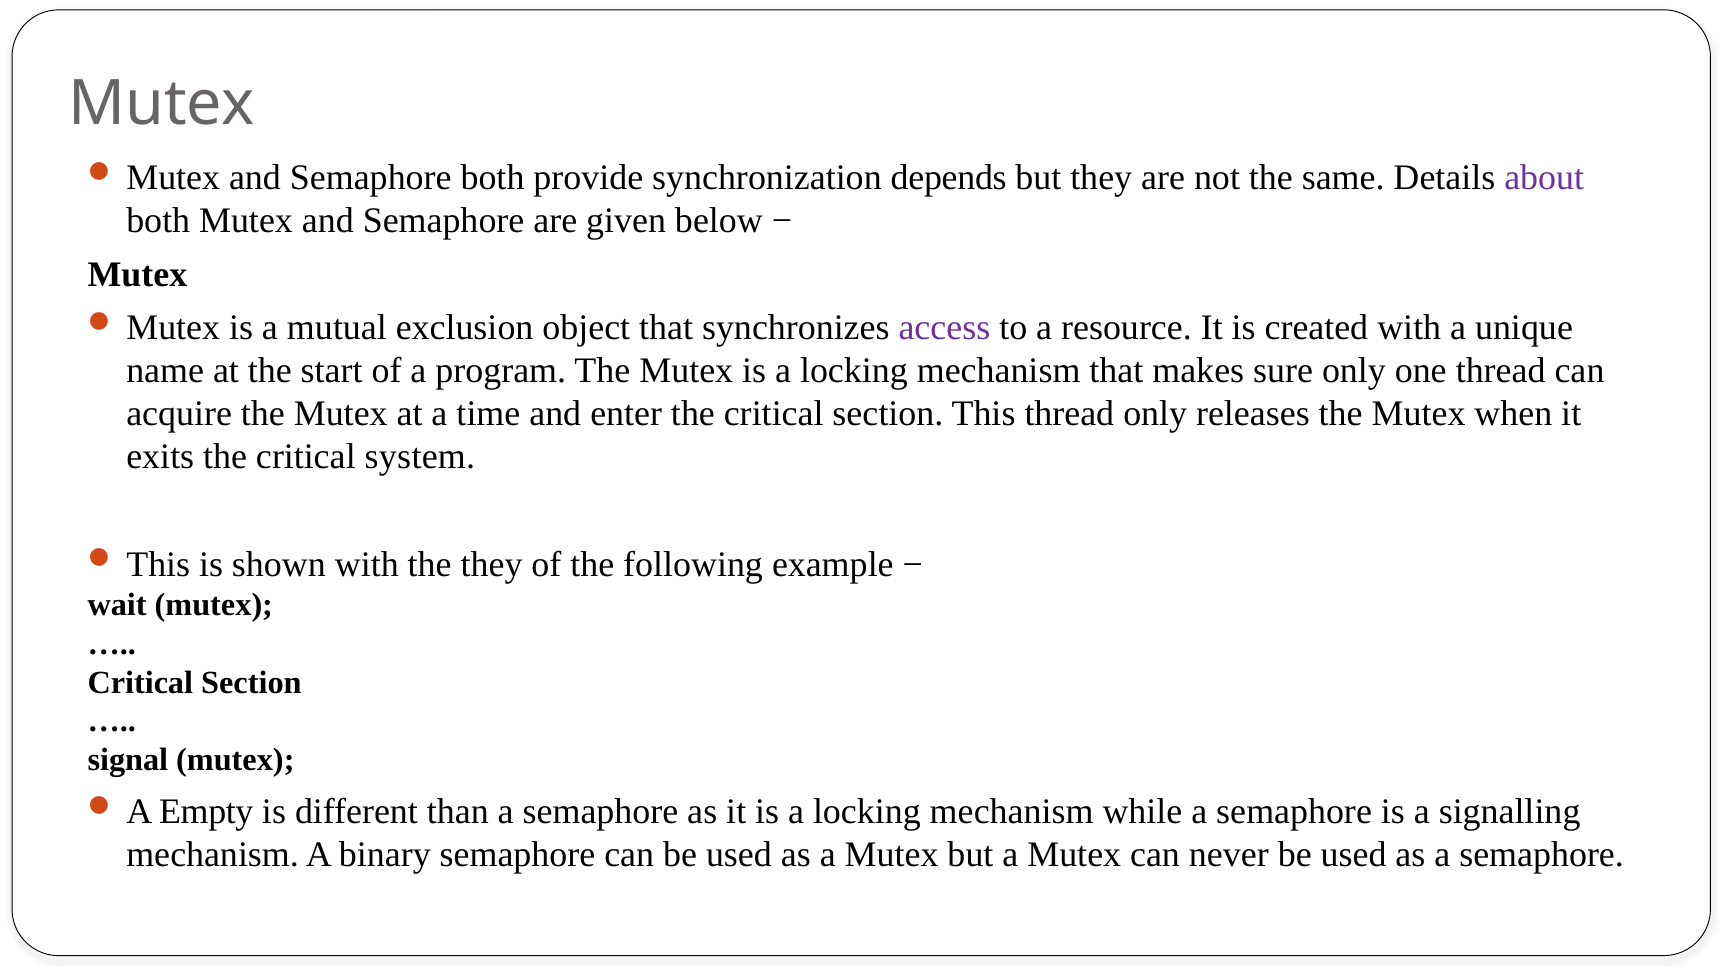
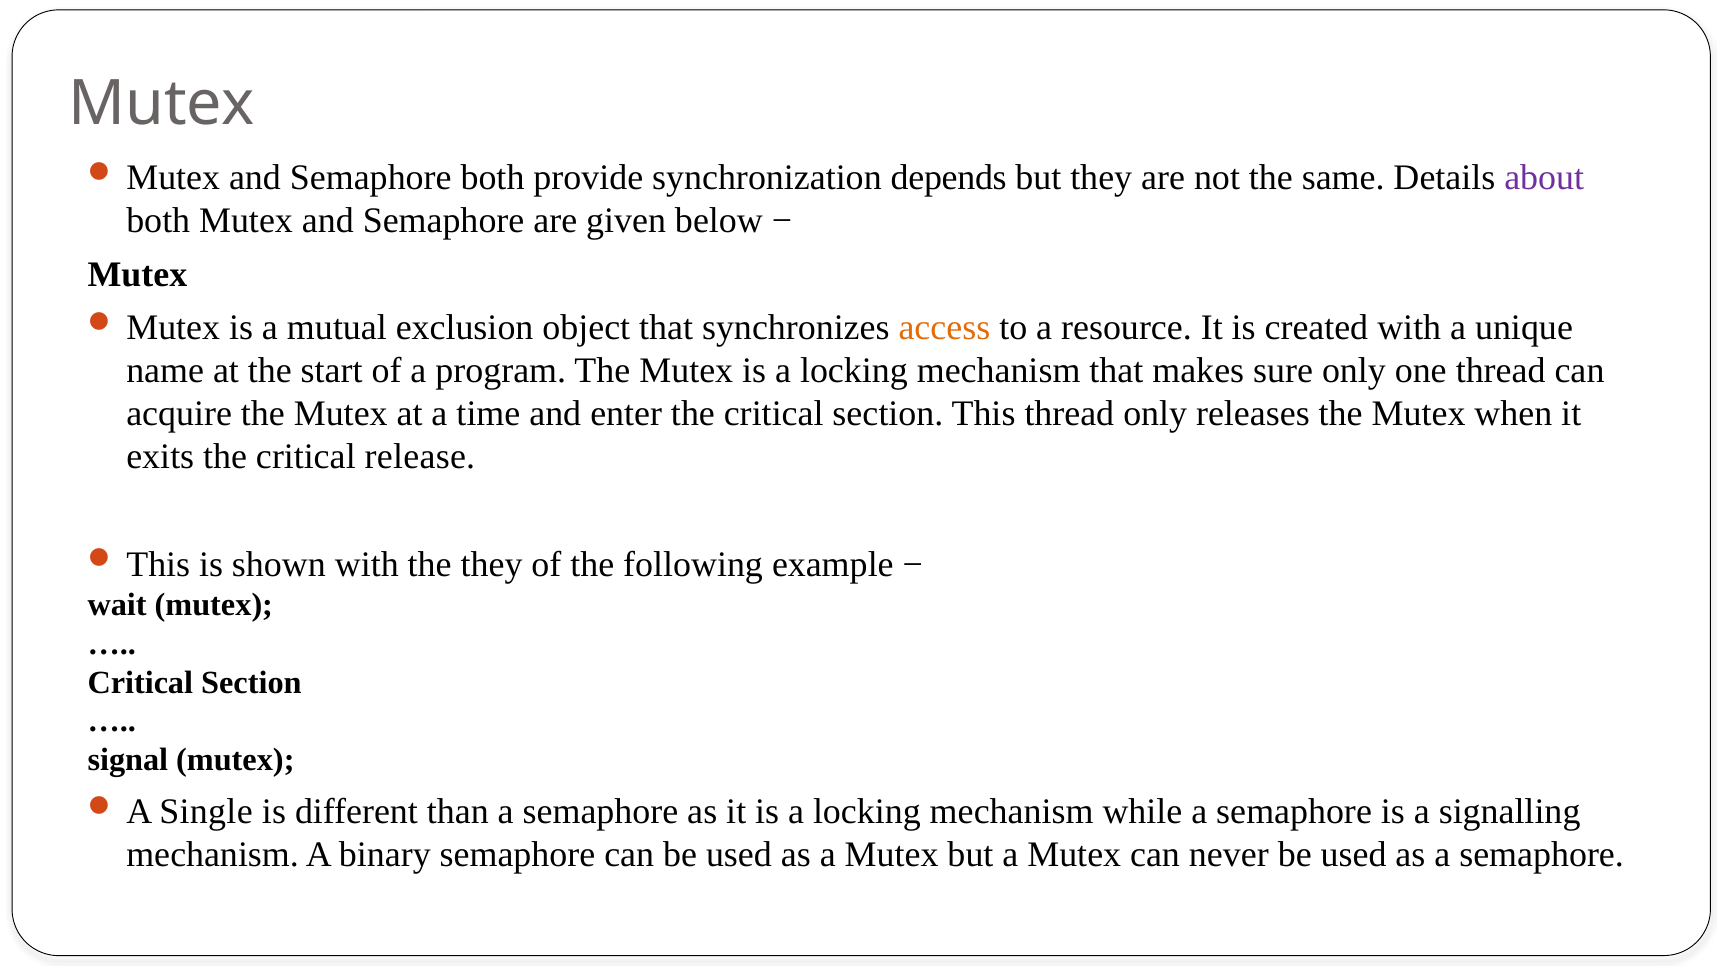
access colour: purple -> orange (944, 328)
system: system -> release (420, 457)
Empty: Empty -> Single (206, 812)
